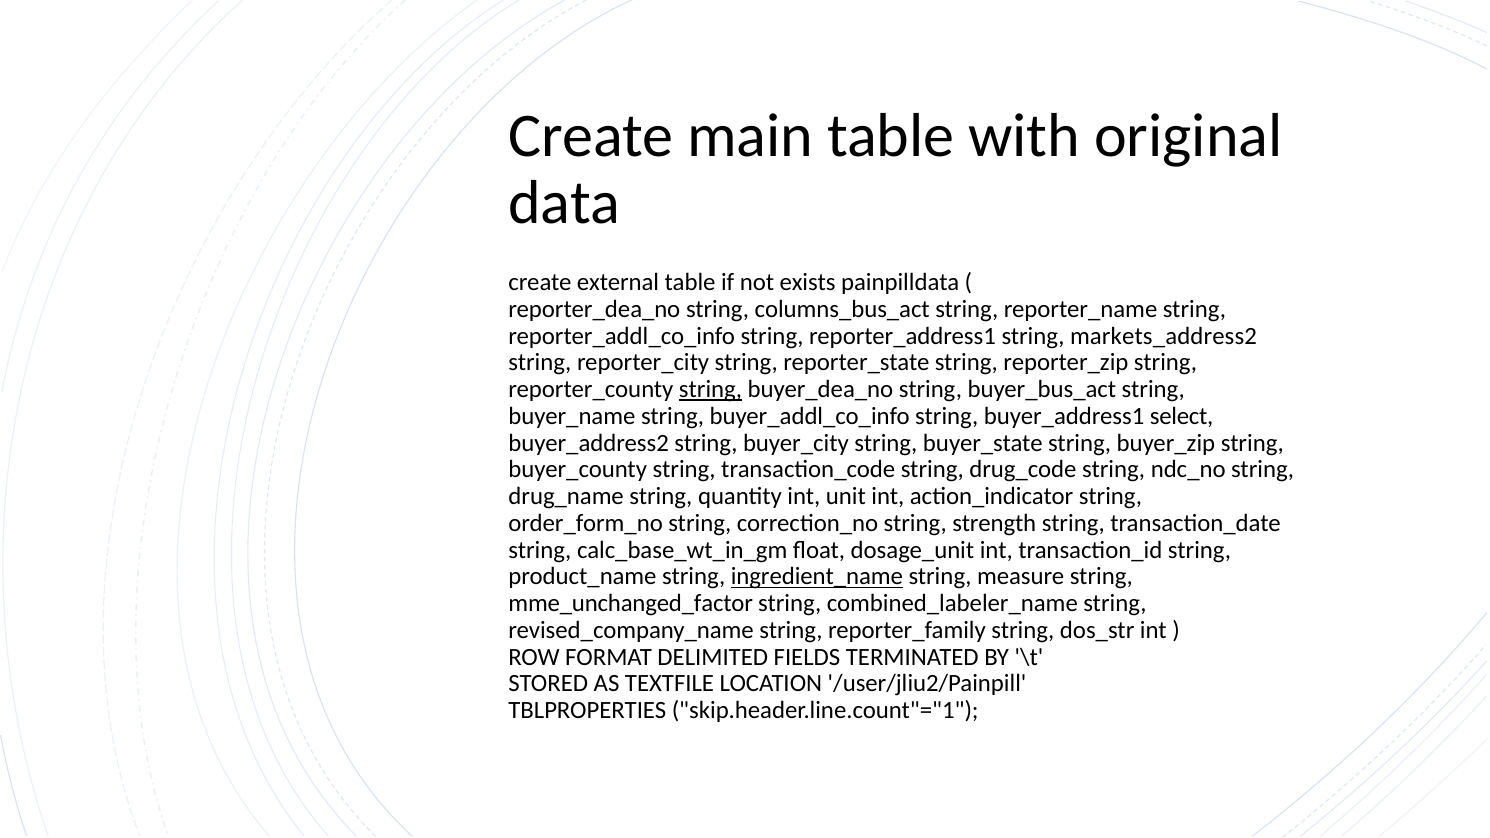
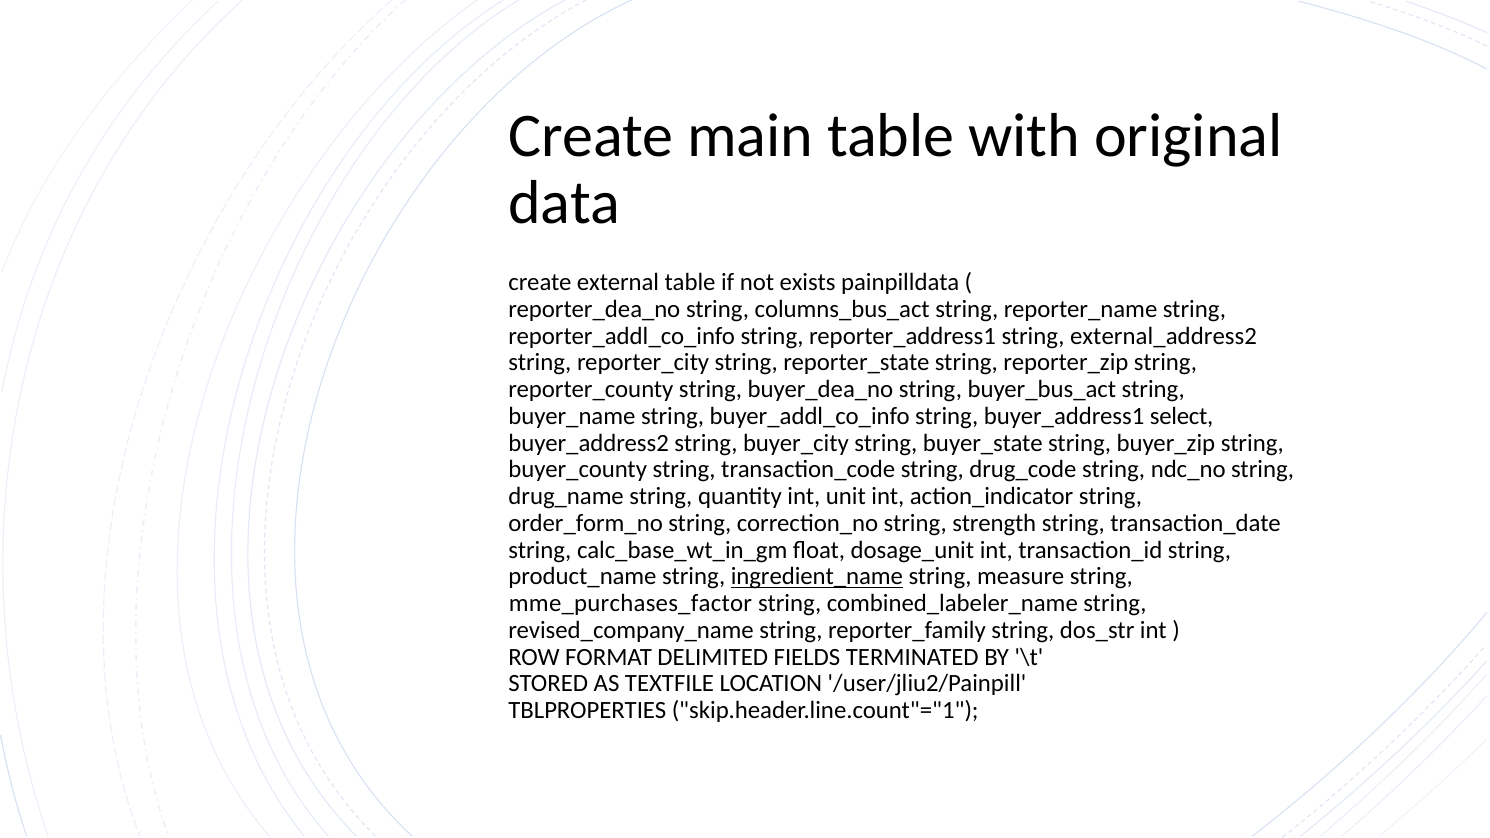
markets_address2: markets_address2 -> external_address2 (1164, 336)
string underline: present -> none (711, 389)
mme_unchanged_factor: mme_unchanged_factor -> mme_purchases_factor (630, 603)
